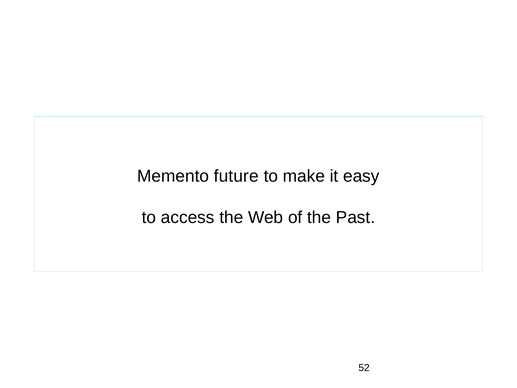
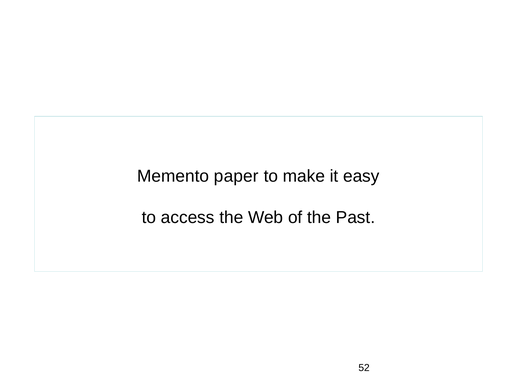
future: future -> paper (236, 176)
